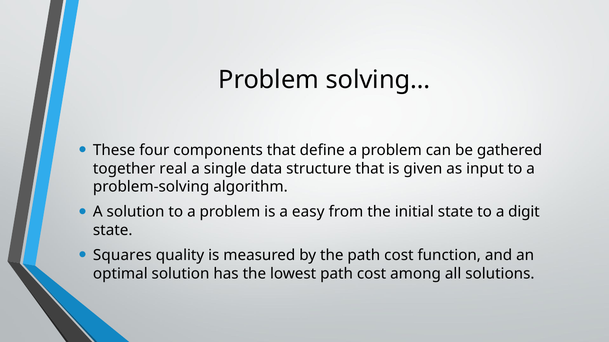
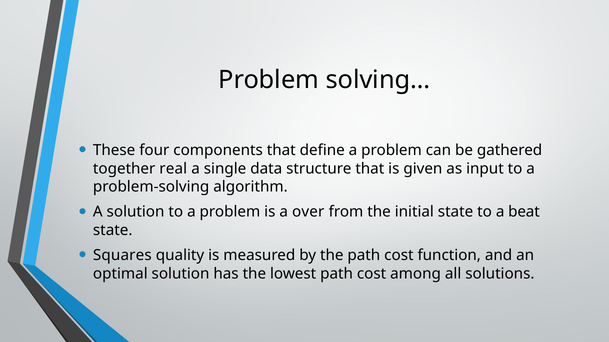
easy: easy -> over (308, 212)
digit: digit -> beat (524, 212)
